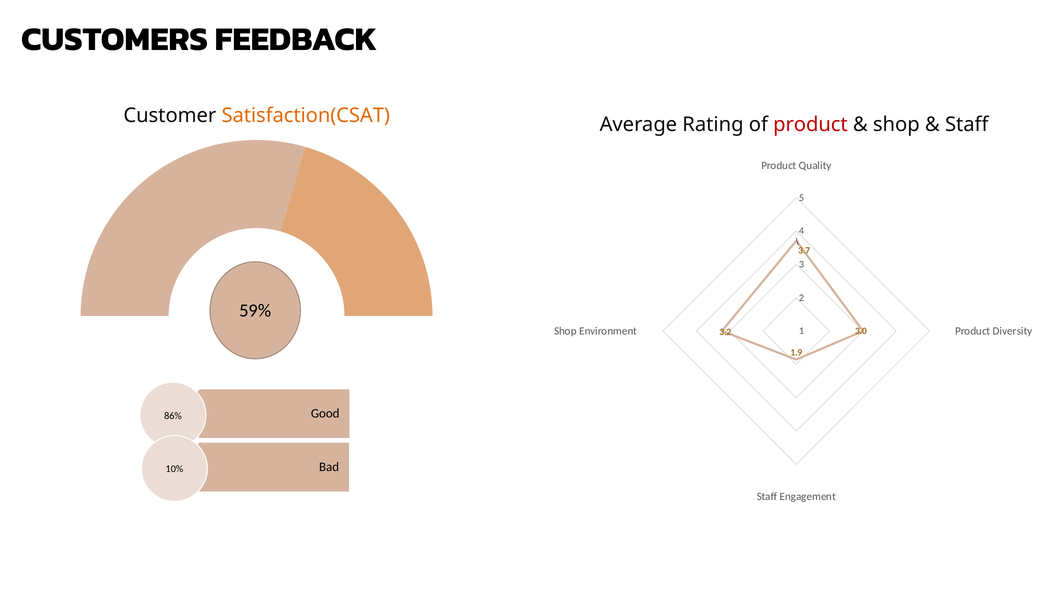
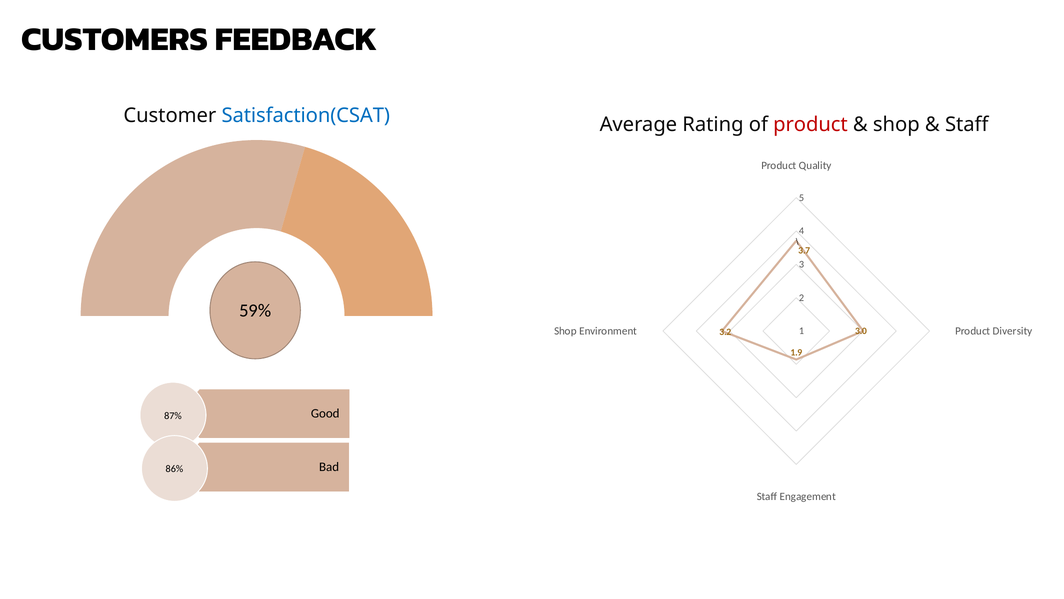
Satisfaction(CSAT colour: orange -> blue (306, 115)
86%: 86% -> 87% (173, 415)
10%: 10% -> 86% (174, 469)
